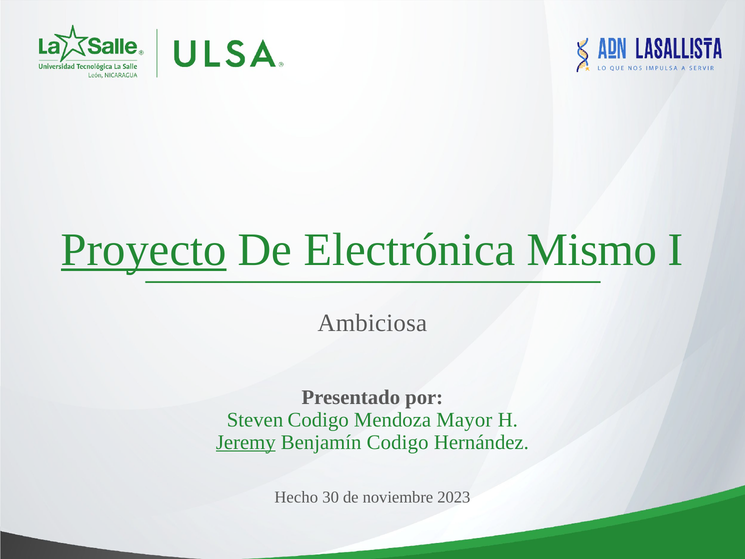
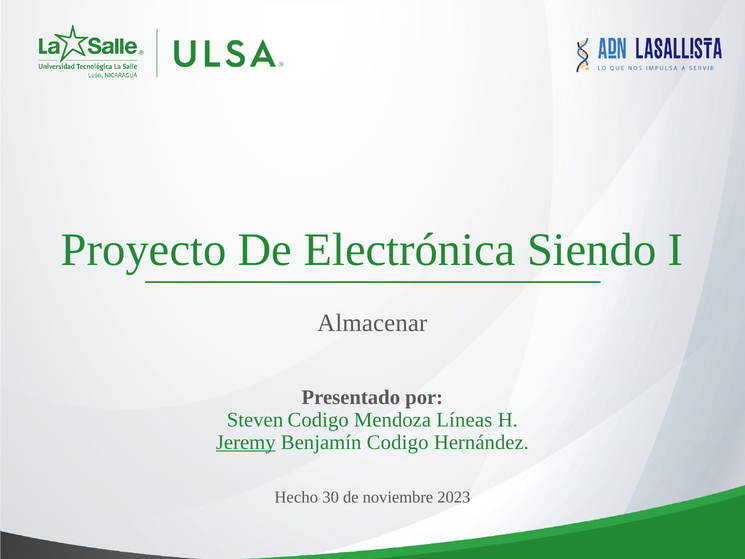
Proyecto underline: present -> none (144, 250)
Mismo: Mismo -> Siendo (592, 250)
Ambiciosa: Ambiciosa -> Almacenar (372, 323)
Mayor: Mayor -> Líneas (464, 420)
